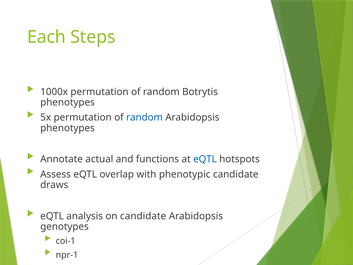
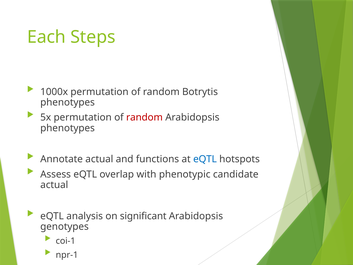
random colour: blue -> red (144, 117)
draws: draws -> actual (54, 185)
on candidate: candidate -> significant (143, 216)
